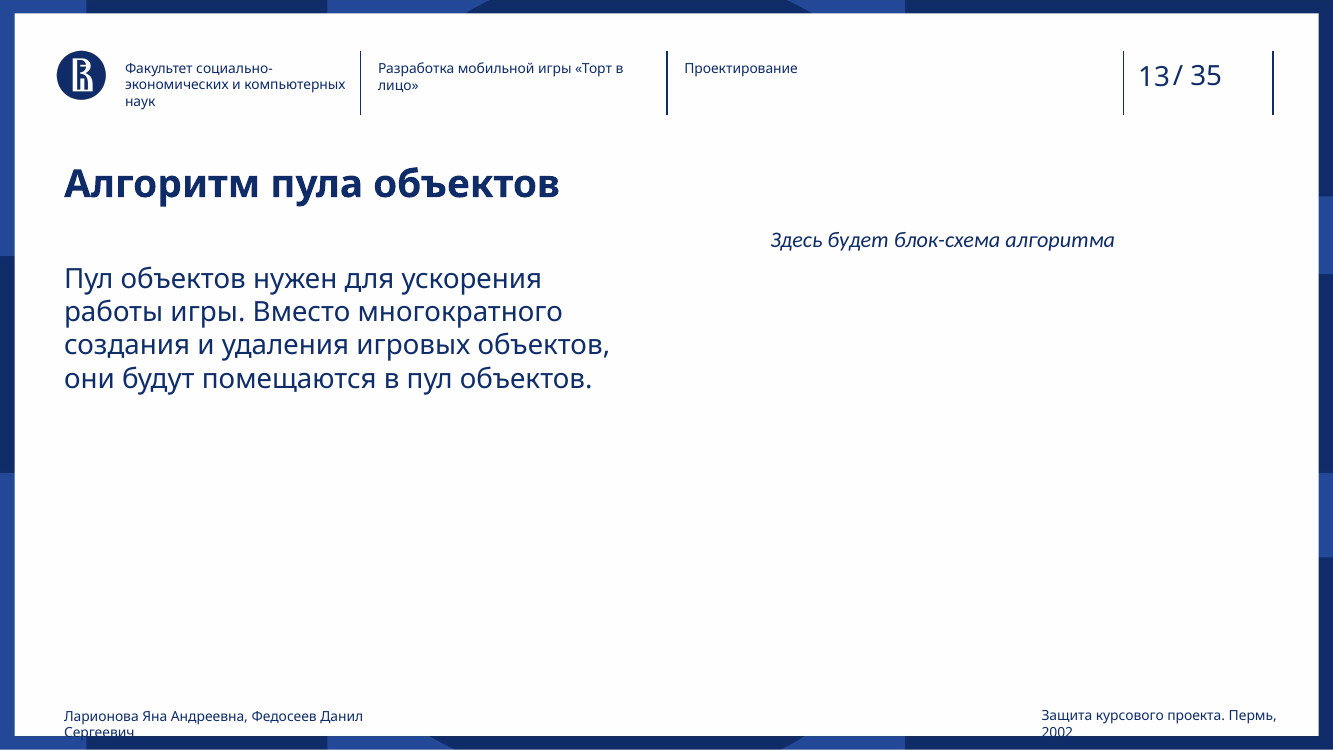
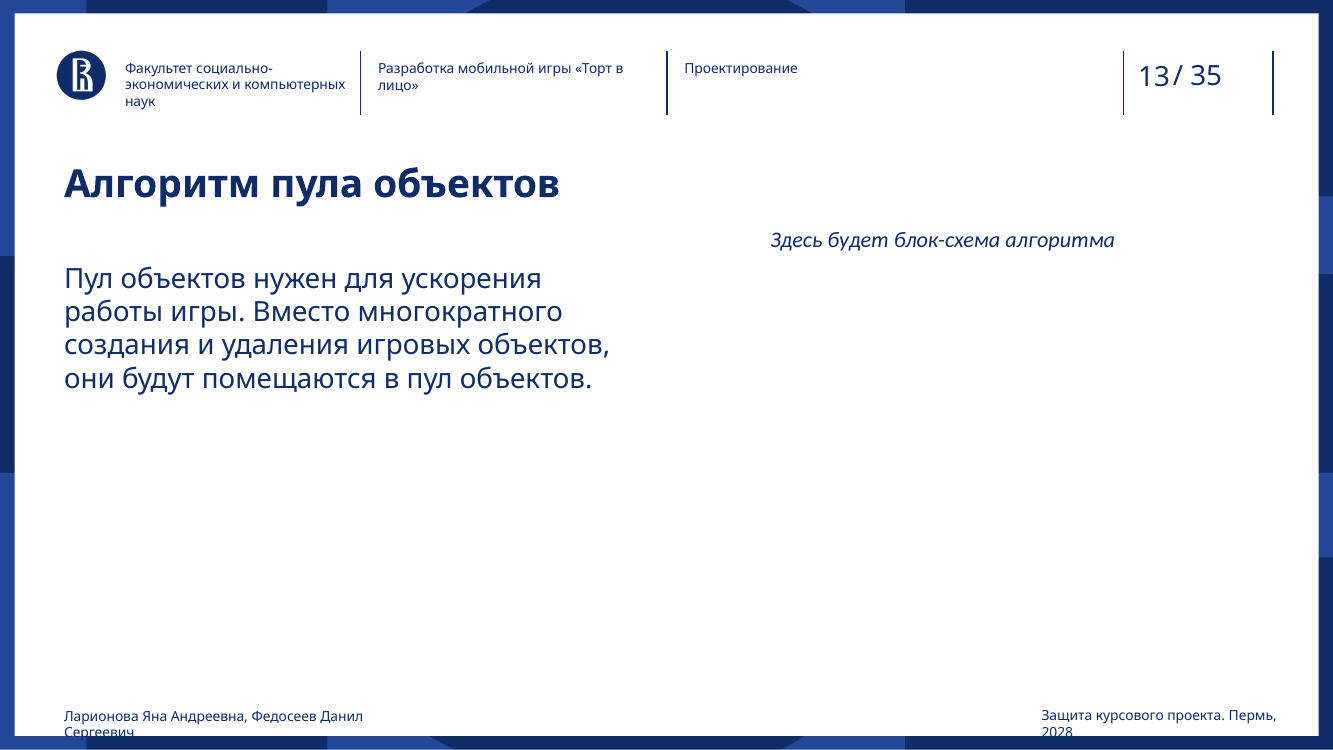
2002: 2002 -> 2028 (1057, 732)
